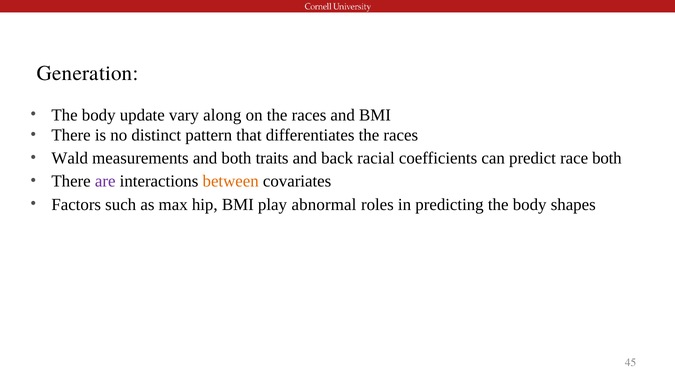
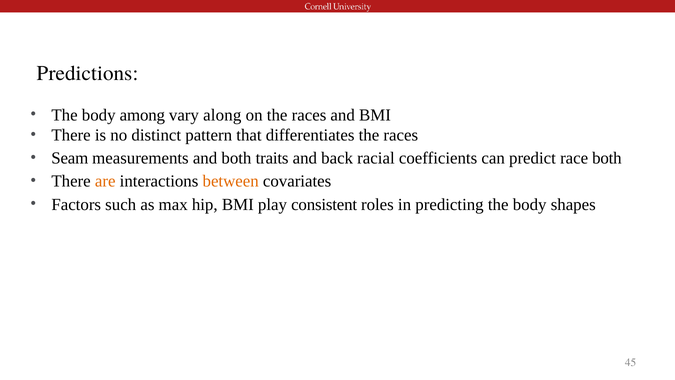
Generation: Generation -> Predictions (88, 73)
update: update -> among (142, 115)
Wald: Wald -> Seam (70, 158)
are colour: purple -> orange (105, 181)
abnormal: abnormal -> consistent (324, 204)
